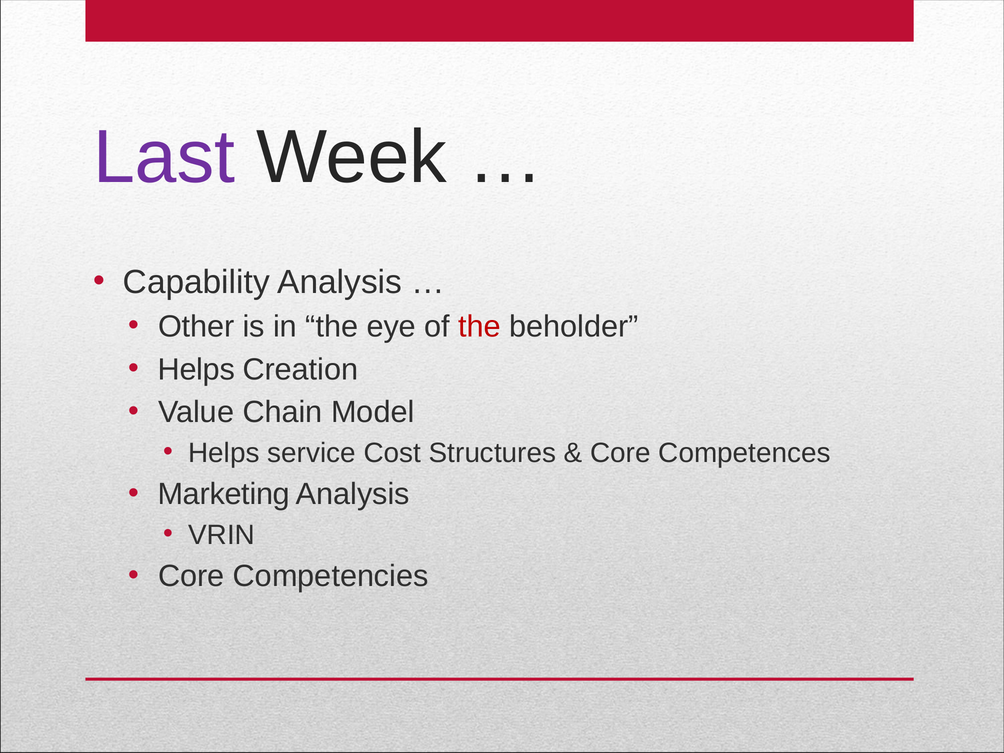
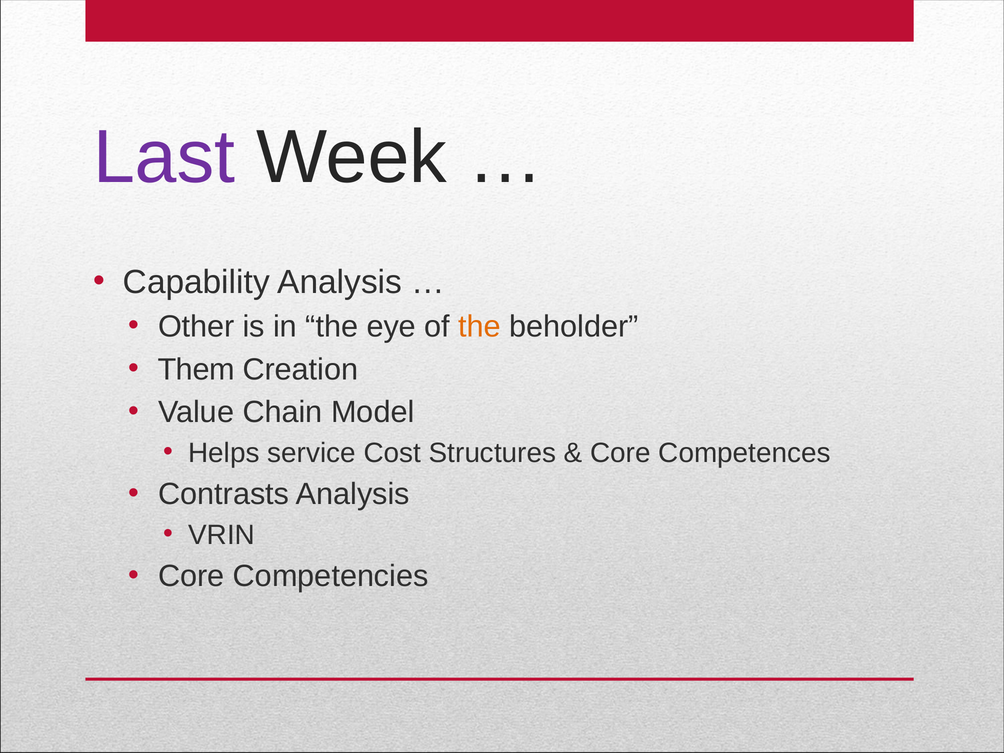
the colour: red -> orange (480, 326)
Helps: Helps -> Them (196, 369)
Marketing: Marketing -> Contrasts (224, 494)
